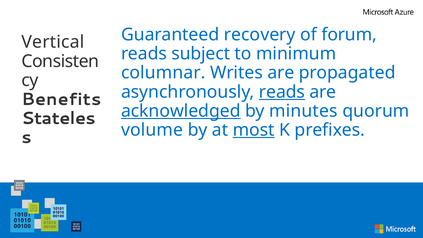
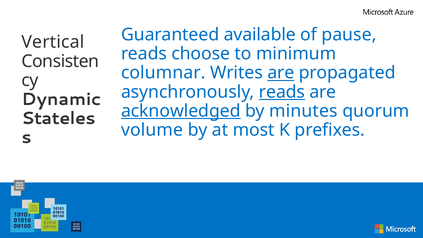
recovery: recovery -> available (260, 35)
forum: forum -> pause (349, 35)
subject: subject -> choose (201, 54)
are underline: none -> present (281, 73)
Benefits: Benefits -> Dynamic (61, 99)
most underline: present -> none (254, 130)
